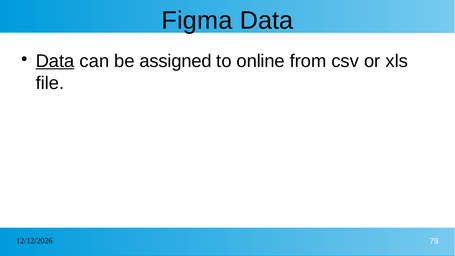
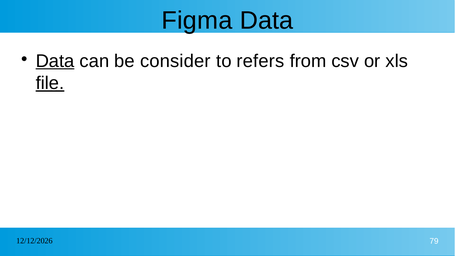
assigned: assigned -> consider (175, 61)
online: online -> refers (261, 61)
file underline: none -> present (50, 83)
